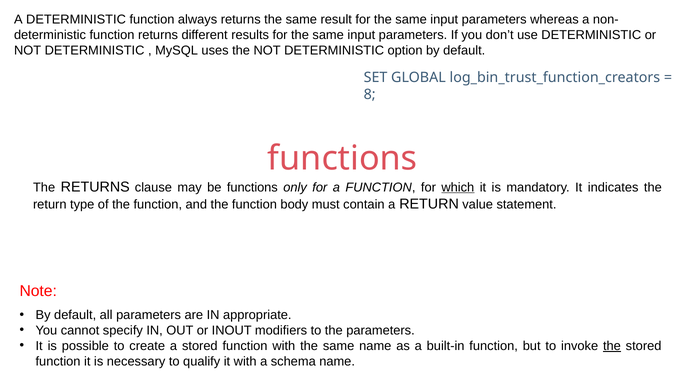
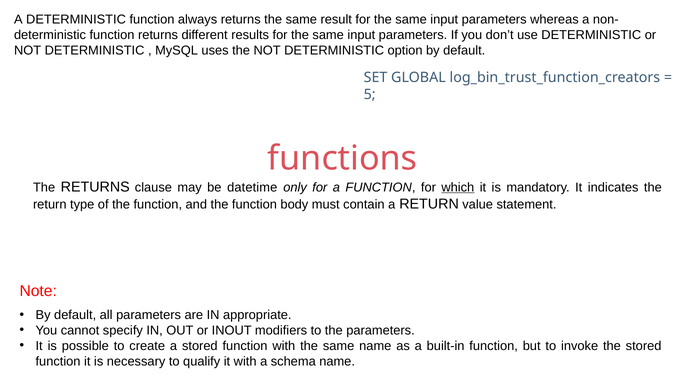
8: 8 -> 5 (370, 94)
be functions: functions -> datetime (252, 187)
the underline: present -> none (612, 345)
